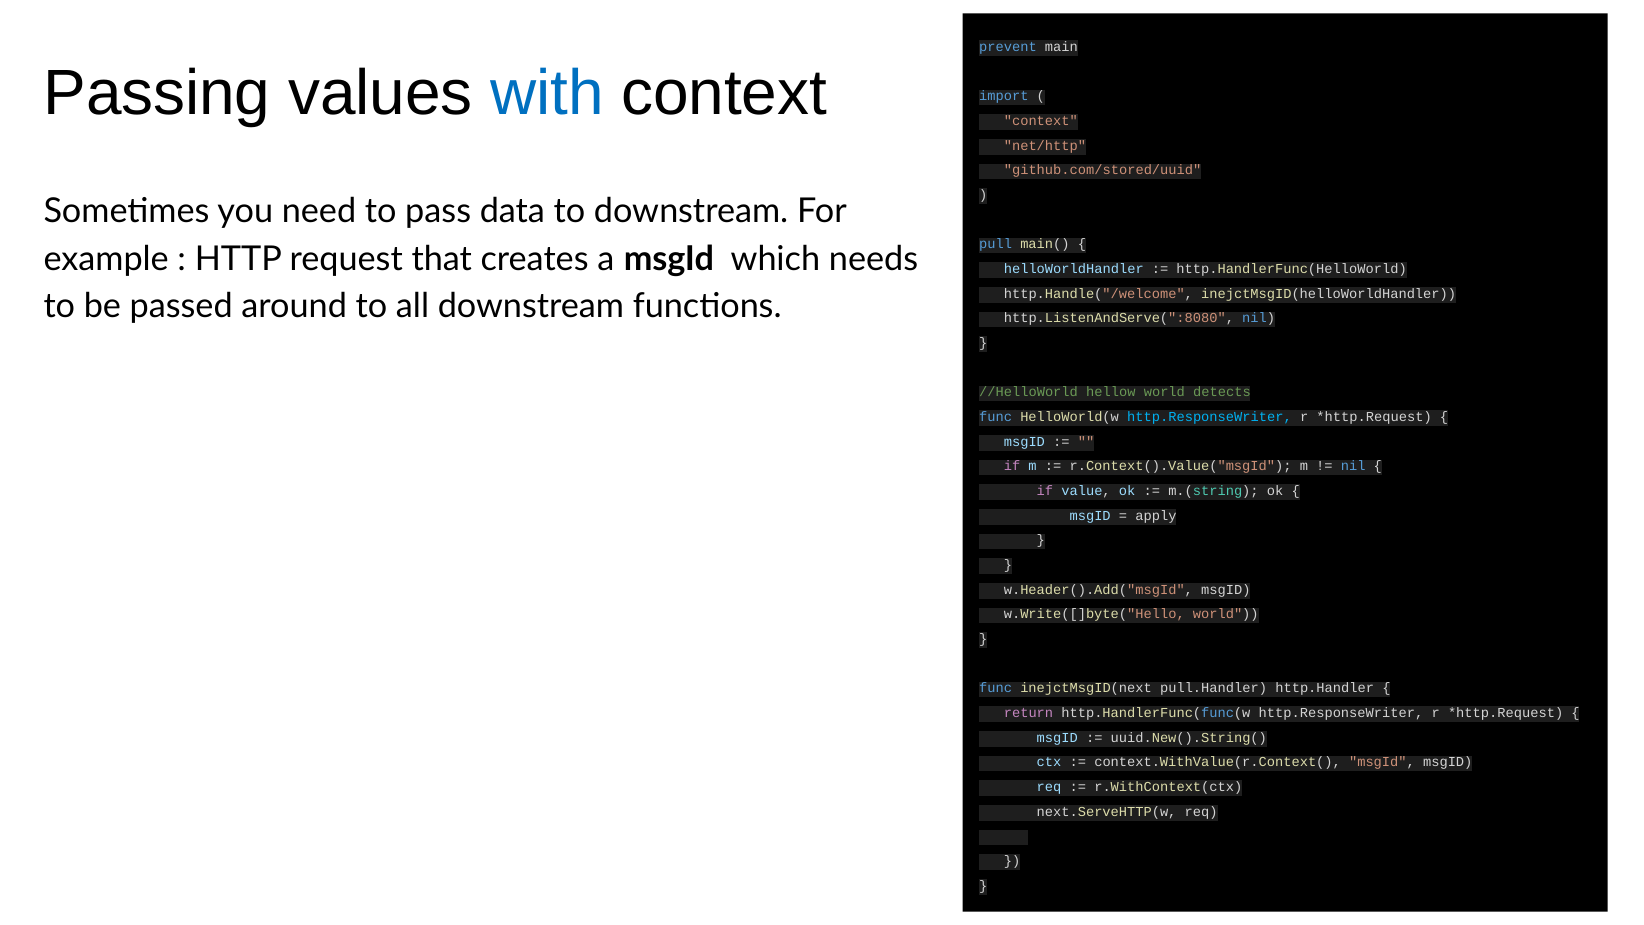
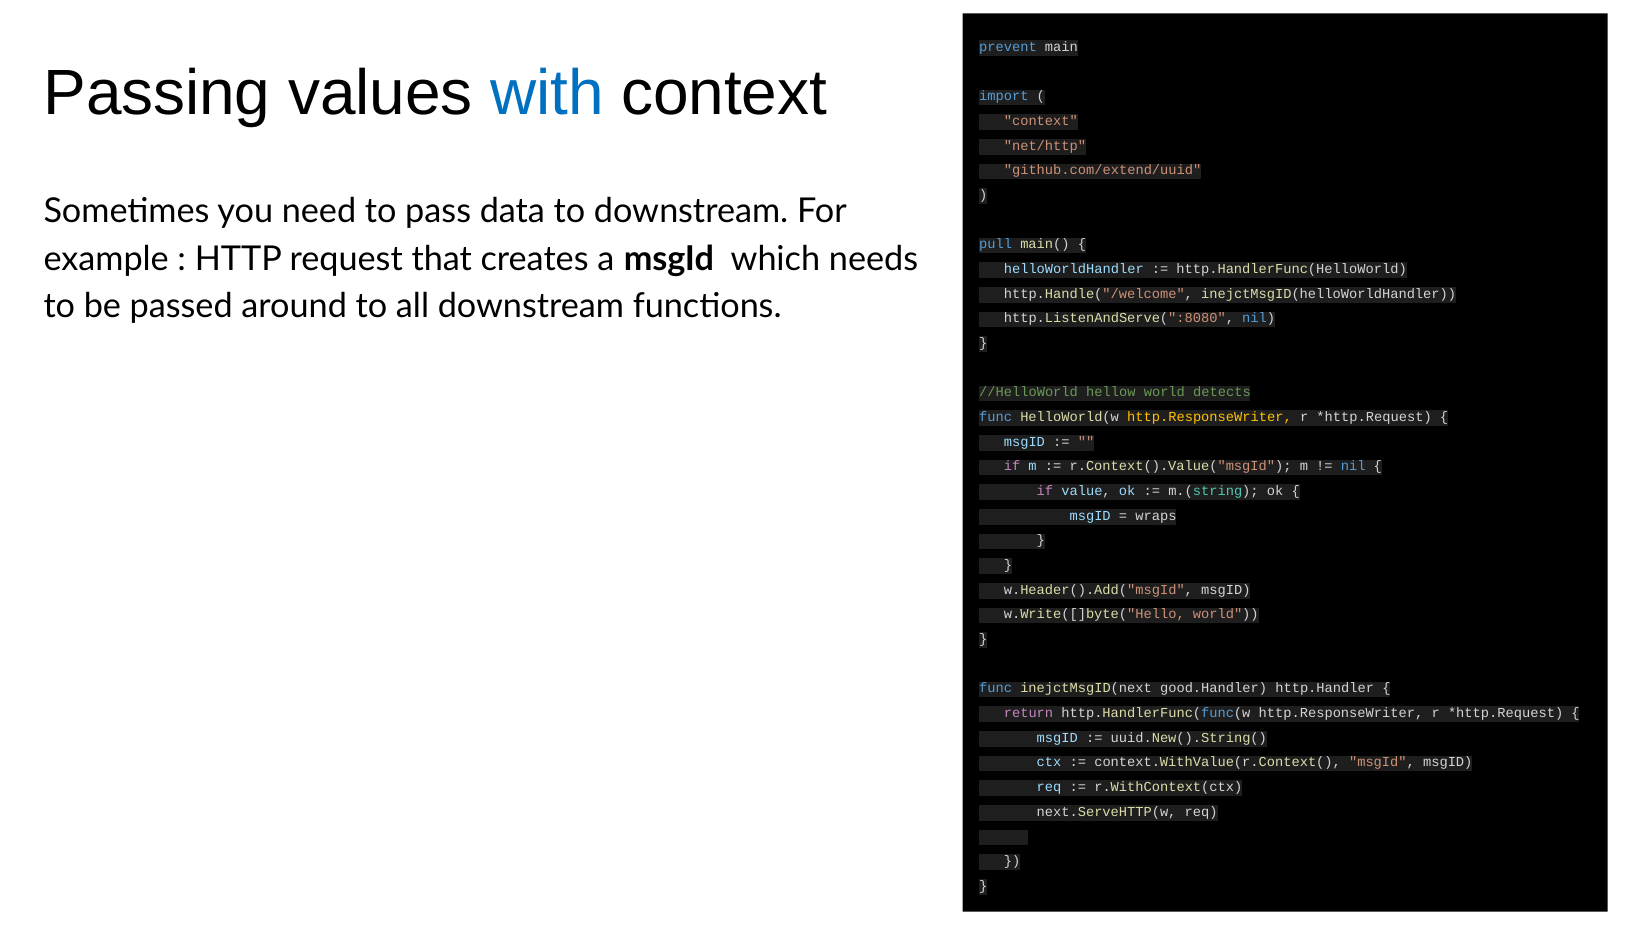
github.com/stored/uuid: github.com/stored/uuid -> github.com/extend/uuid (1103, 170)
http.ResponseWriter colour: light blue -> yellow (1209, 417)
apply: apply -> wraps (1156, 516)
pull.Handler: pull.Handler -> good.Handler (1214, 688)
